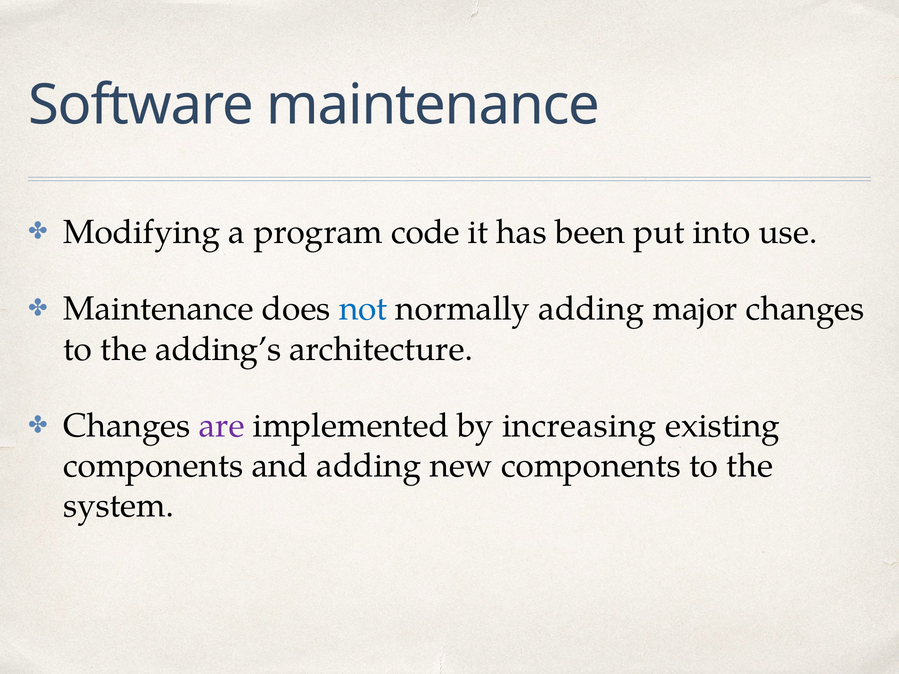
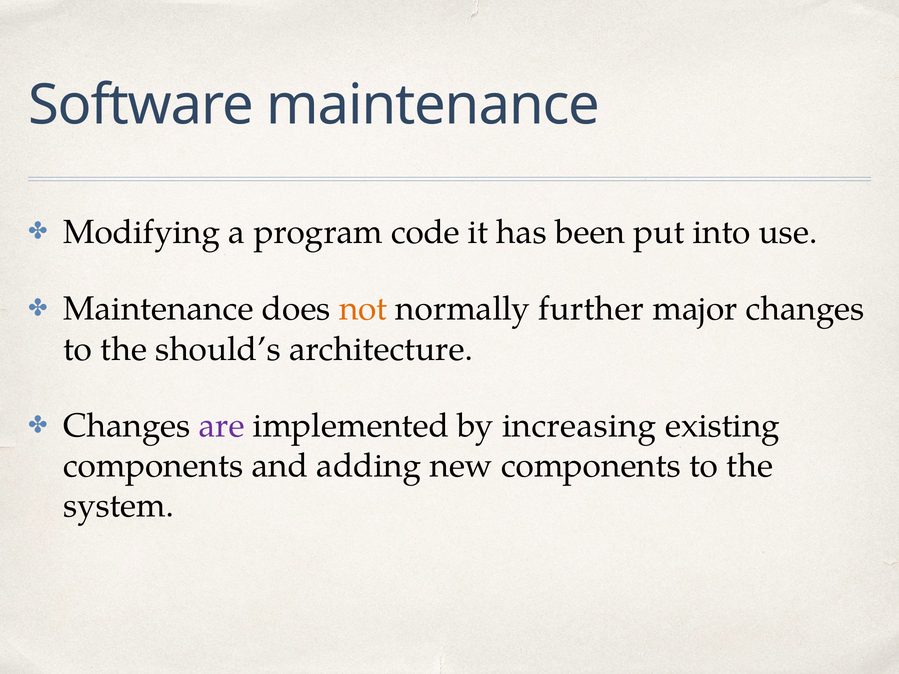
not colour: blue -> orange (363, 309)
normally adding: adding -> further (591, 309)
adding’s: adding’s -> should’s (218, 349)
